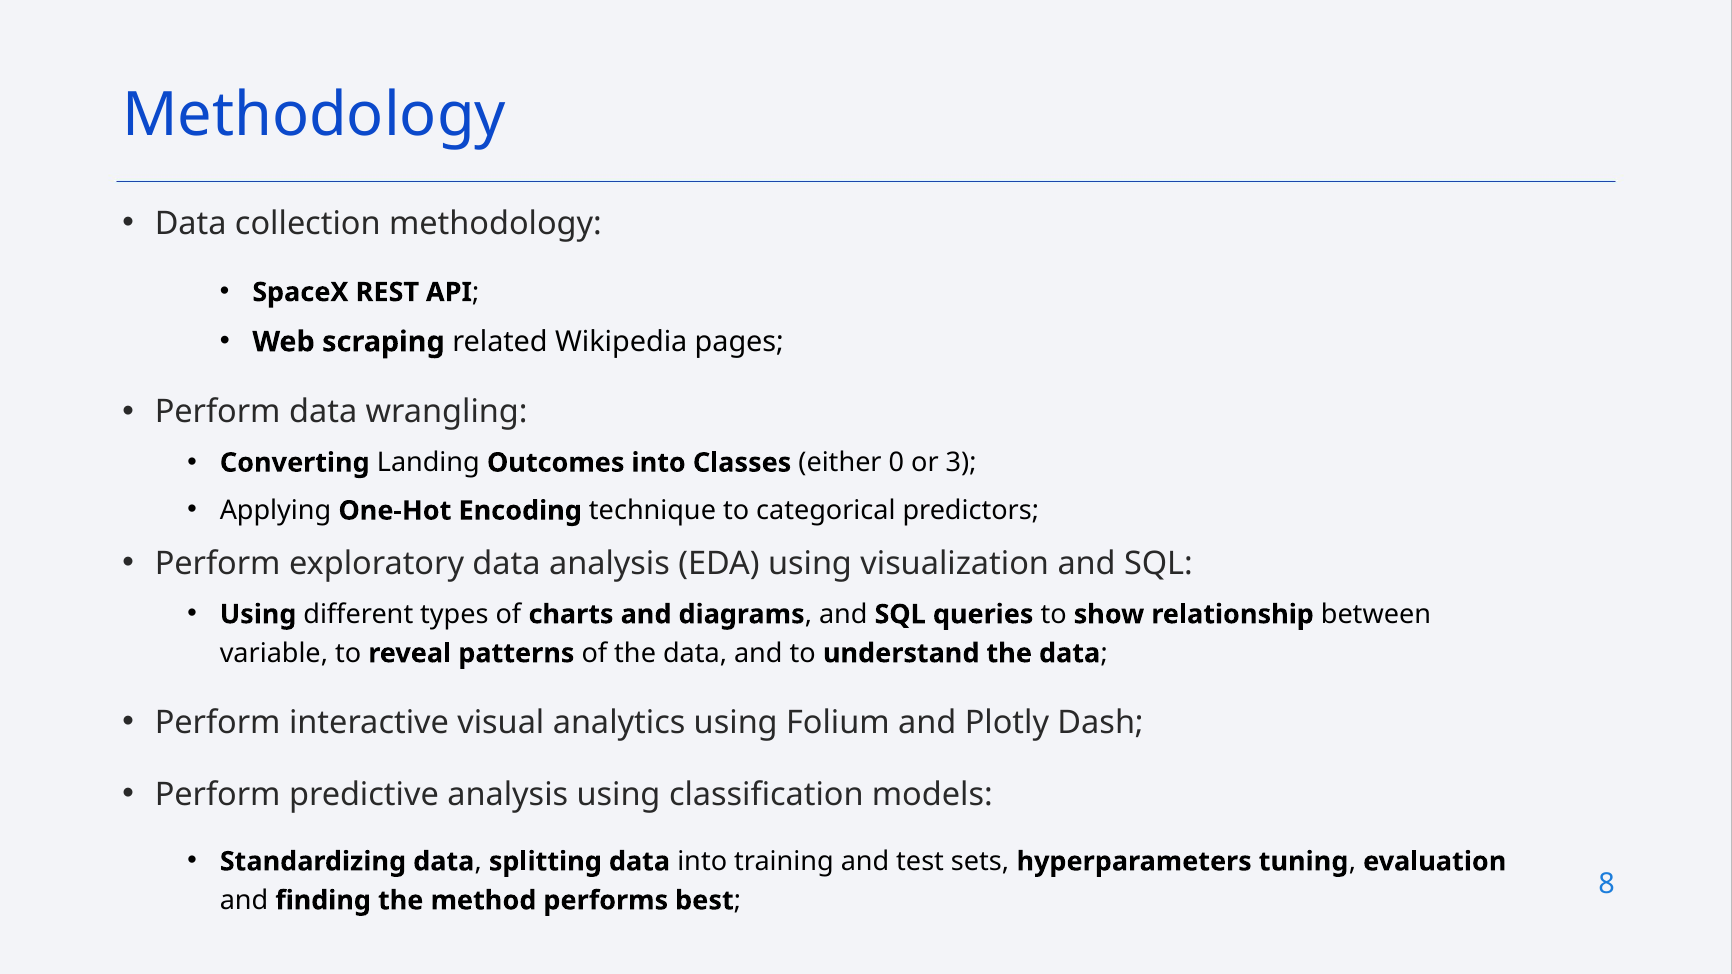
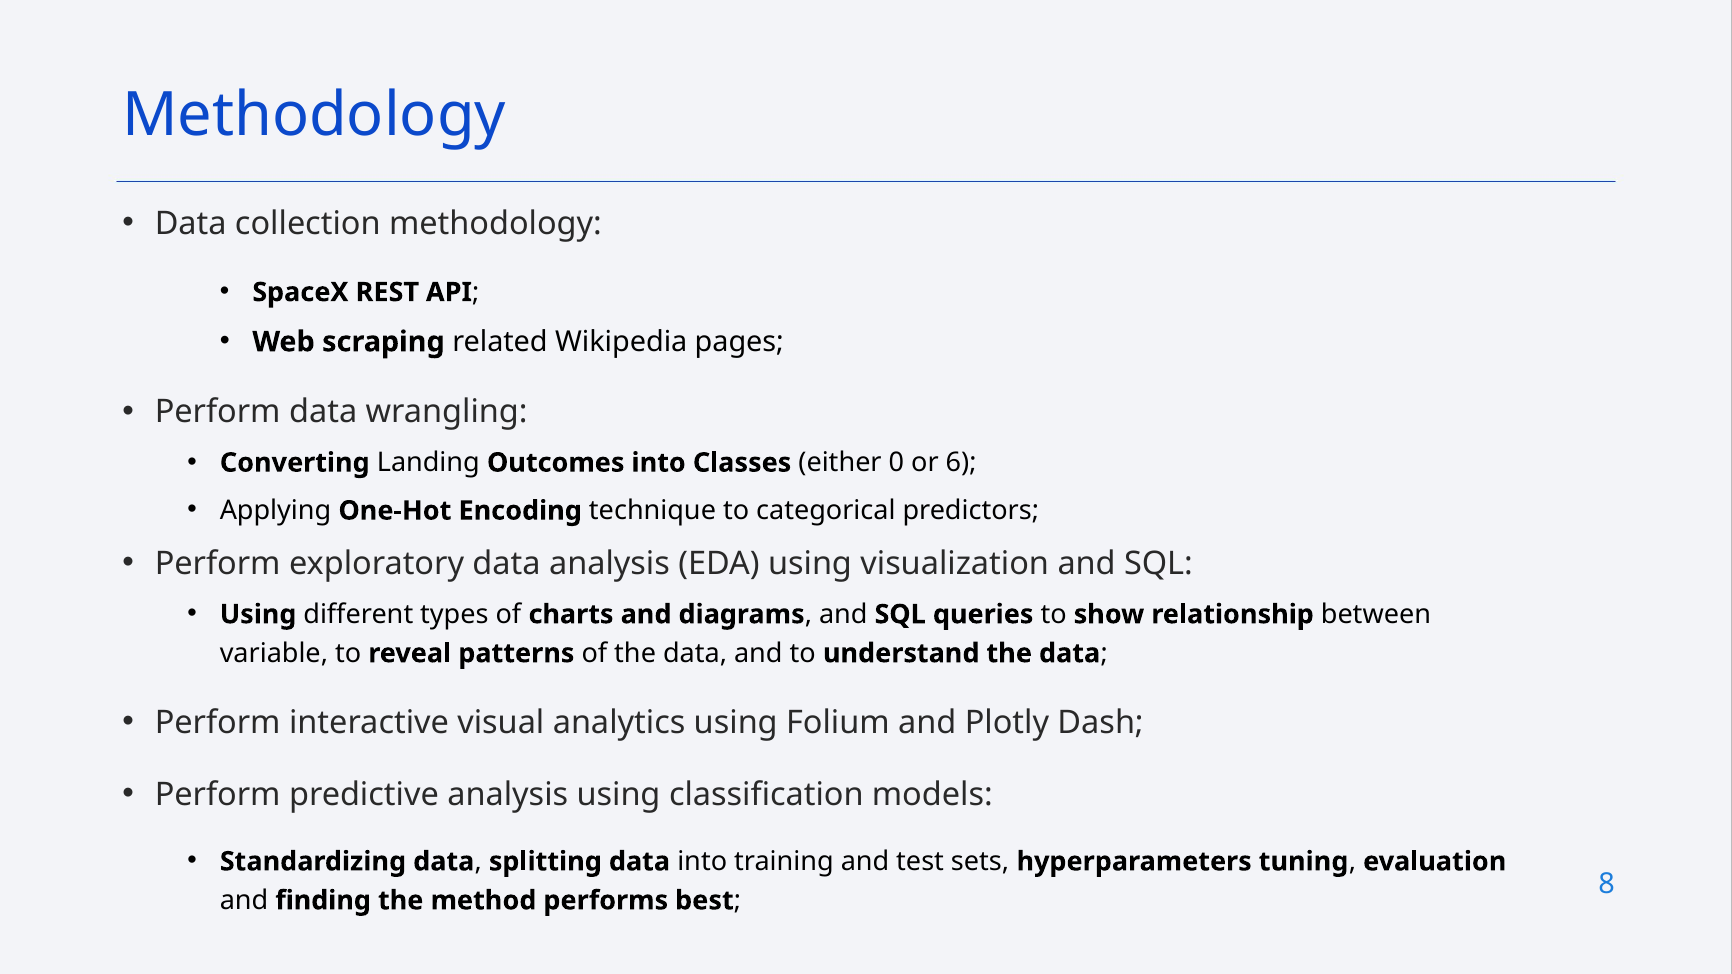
3: 3 -> 6 (961, 463)
